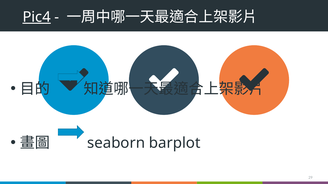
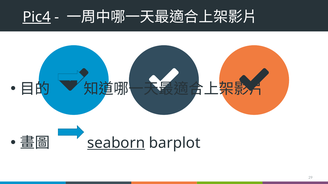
seaborn underline: none -> present (116, 143)
